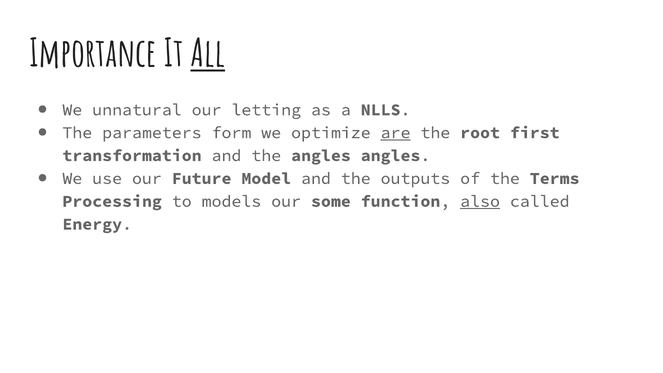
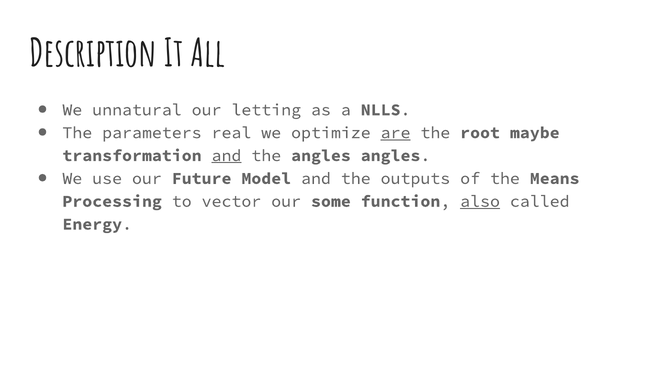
Importance: Importance -> Description (93, 54)
All underline: present -> none (208, 54)
form: form -> real (231, 133)
first: first -> maybe (535, 133)
and underline: none -> present (226, 156)
Terms: Terms -> Means (555, 178)
models: models -> vector (231, 201)
